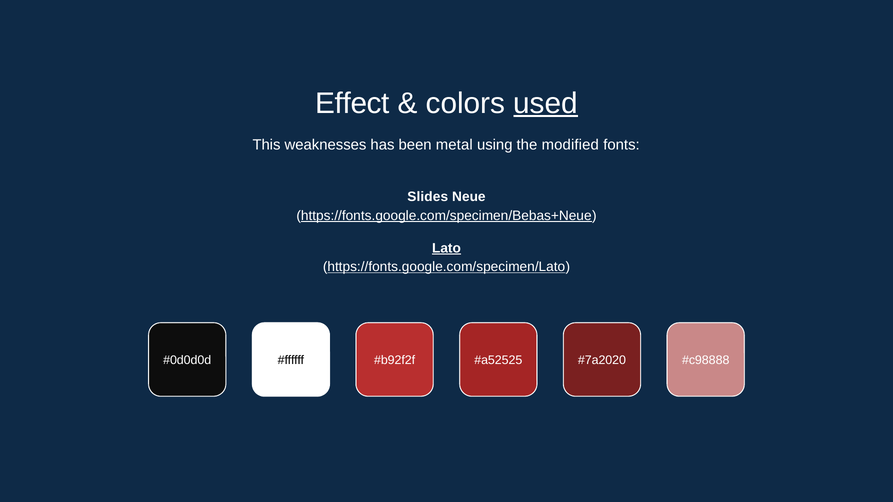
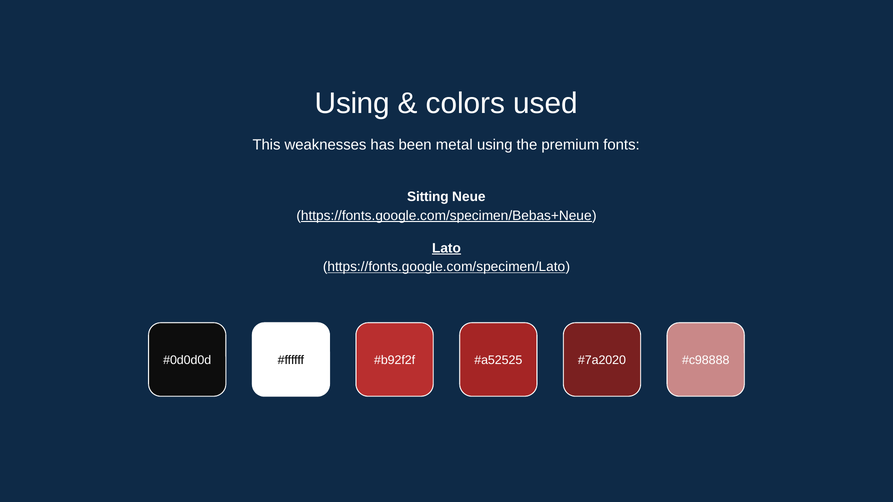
Effect: Effect -> Using (352, 103)
used underline: present -> none (546, 103)
modified: modified -> premium (570, 145)
Slides: Slides -> Sitting (428, 197)
